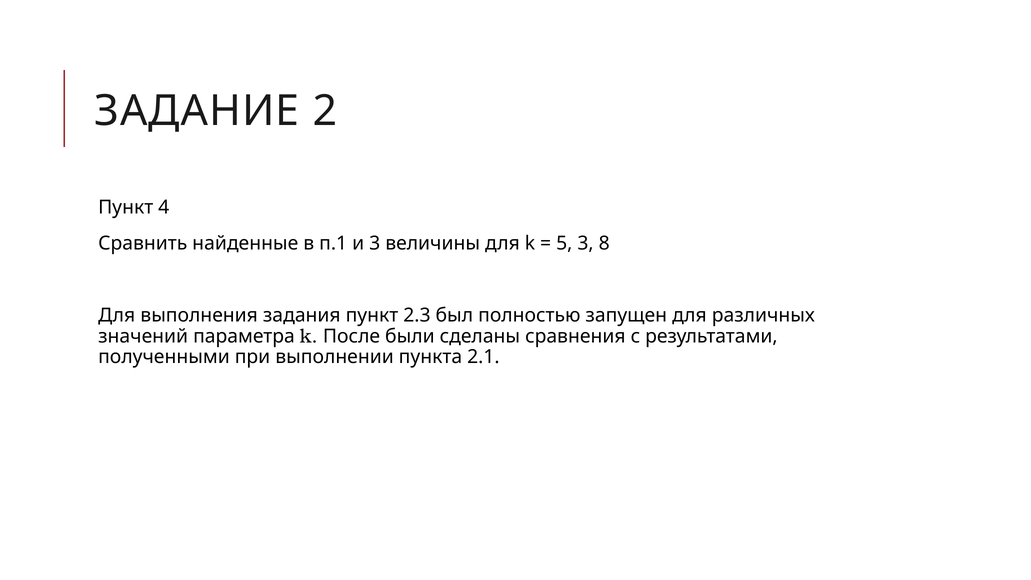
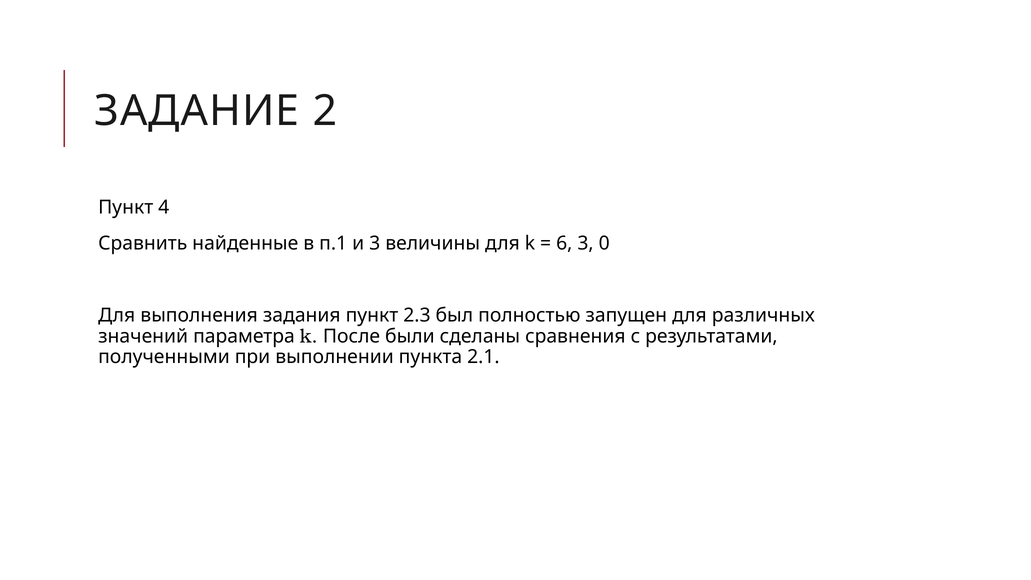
5: 5 -> 6 (564, 243)
8: 8 -> 0 (604, 243)
